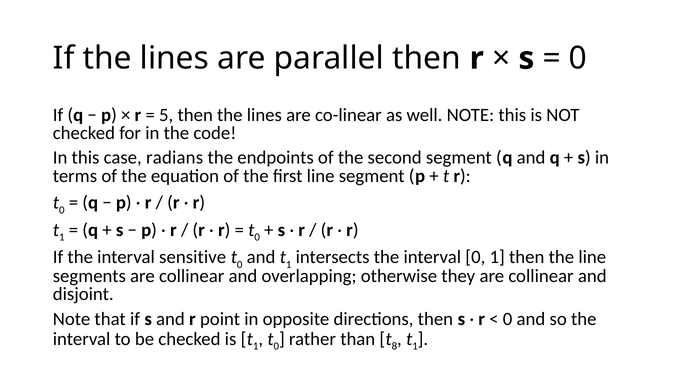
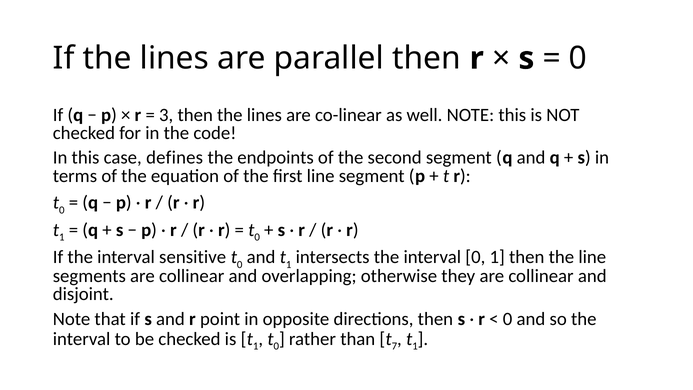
5: 5 -> 3 (166, 115)
radians: radians -> defines (175, 158)
8: 8 -> 7 (394, 346)
